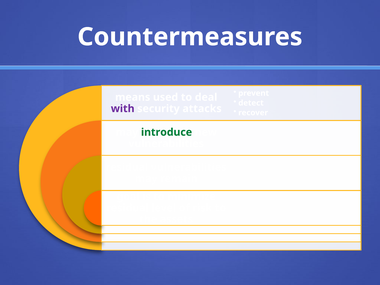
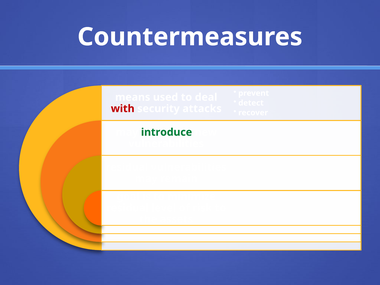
with colour: purple -> red (123, 109)
